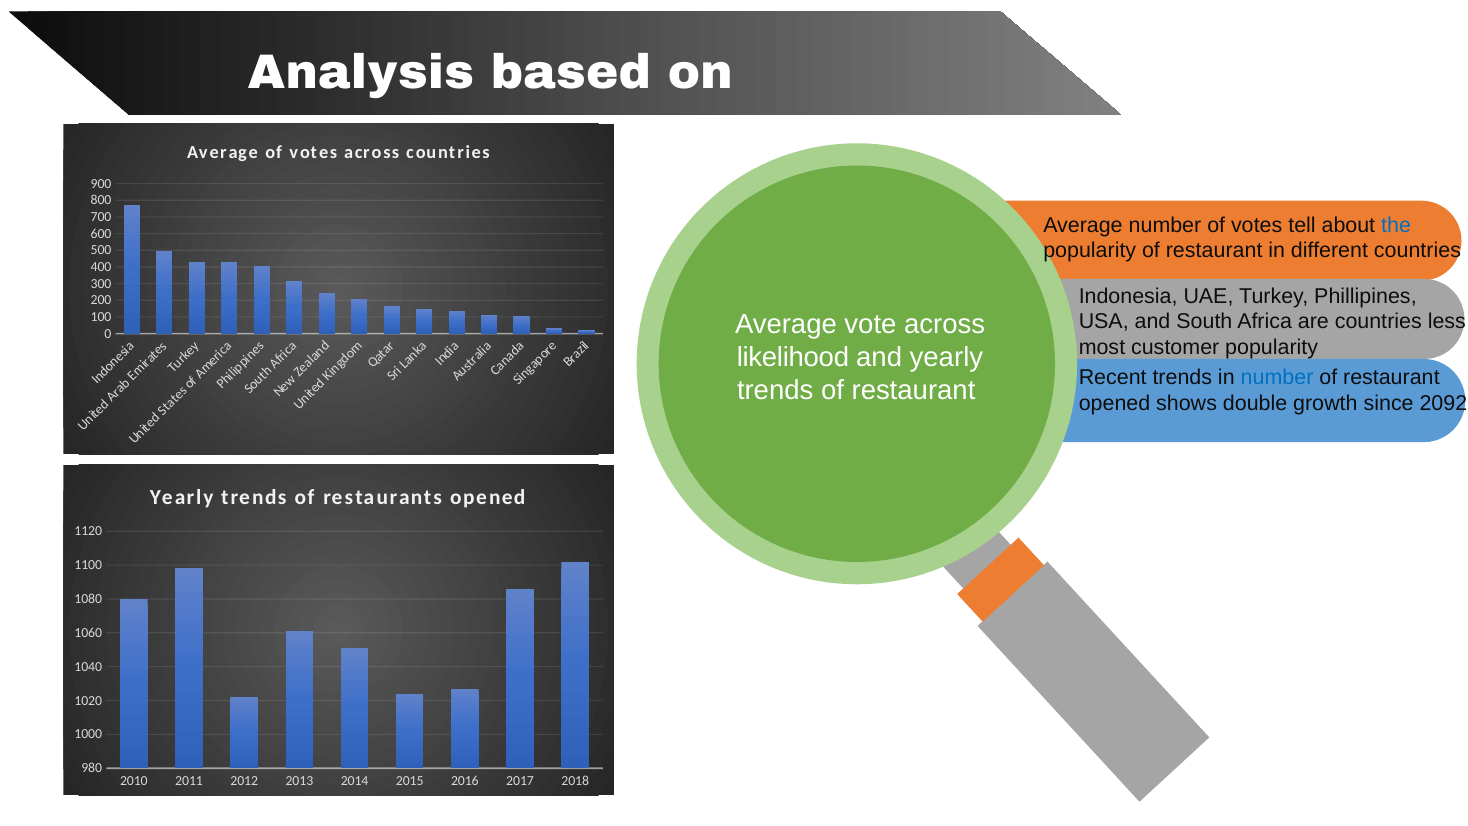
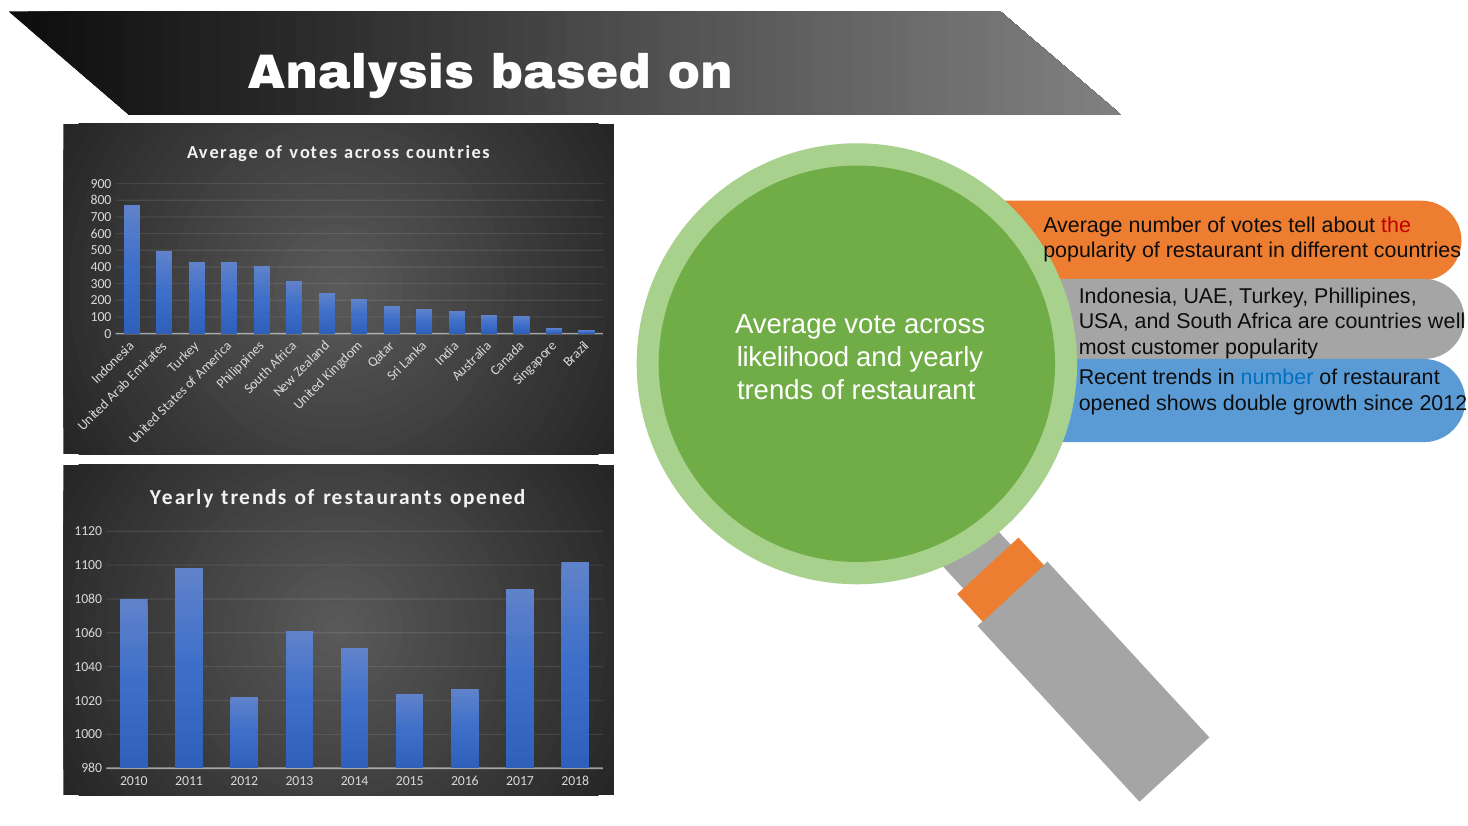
the colour: blue -> red (1396, 225)
less: less -> well (1447, 322)
since 2092: 2092 -> 2012 (1443, 403)
